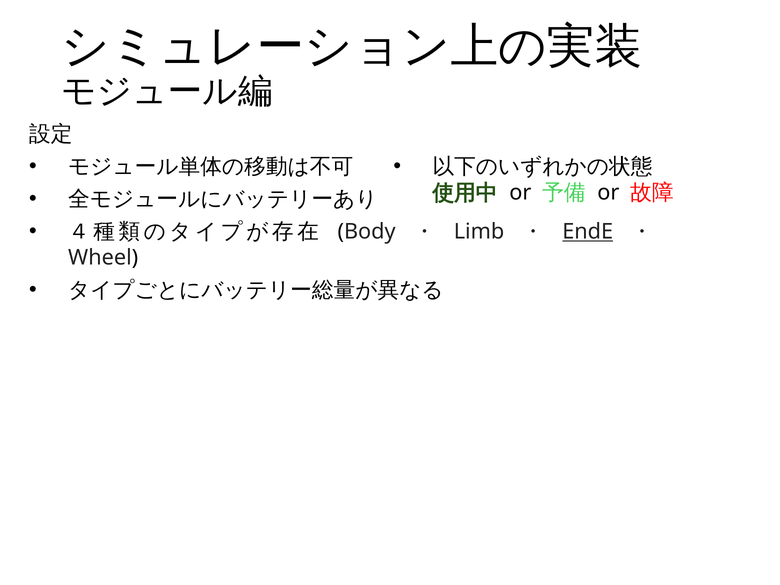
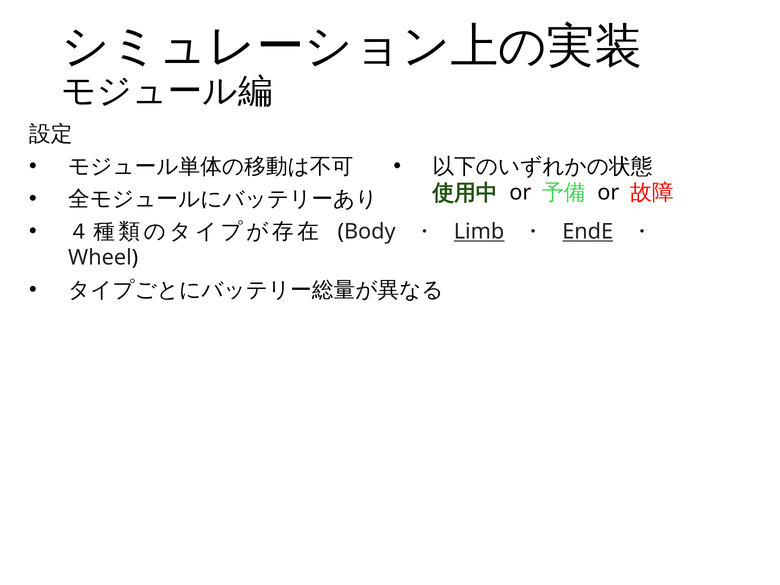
Limb underline: none -> present (479, 232)
